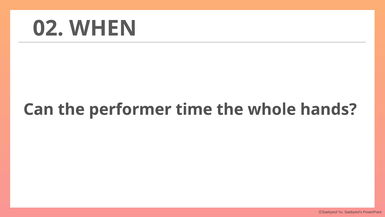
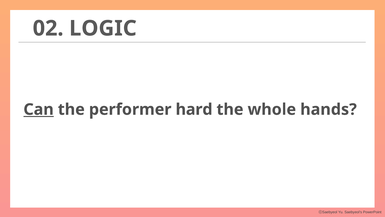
WHEN: WHEN -> LOGIC (103, 28)
Can underline: none -> present (39, 109)
time: time -> hard (194, 109)
